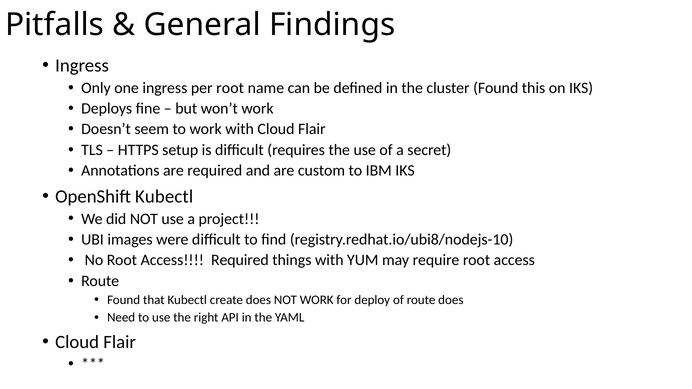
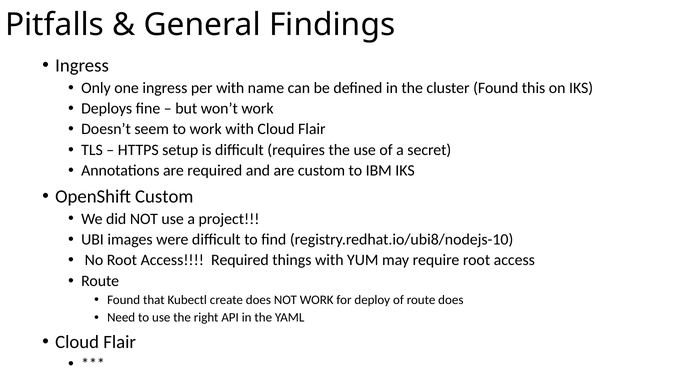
per root: root -> with (230, 88)
OpenShift Kubectl: Kubectl -> Custom (164, 197)
